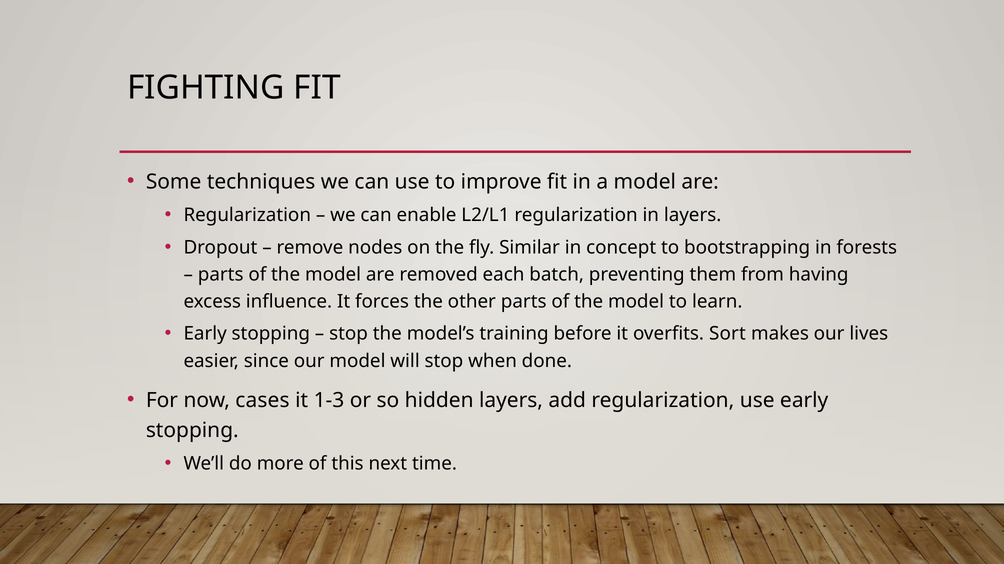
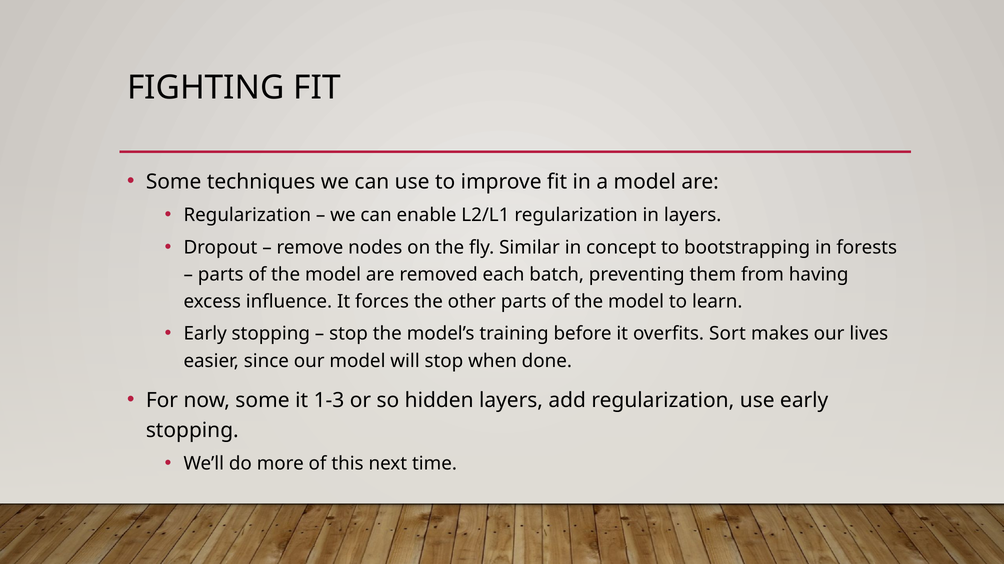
now cases: cases -> some (262, 401)
